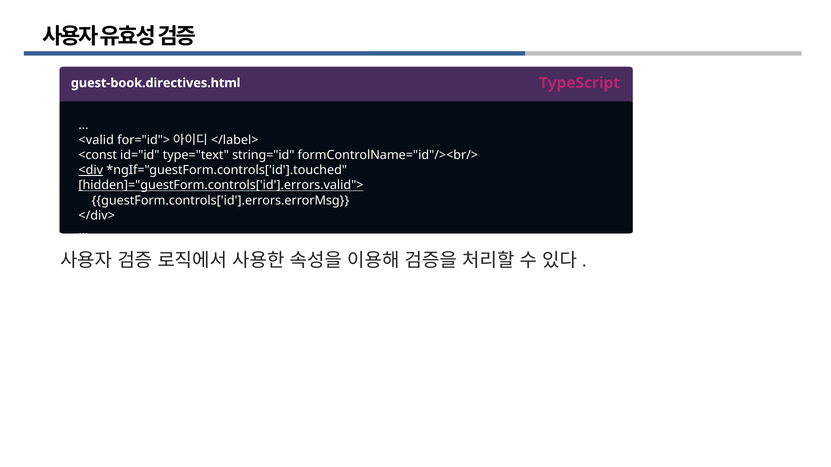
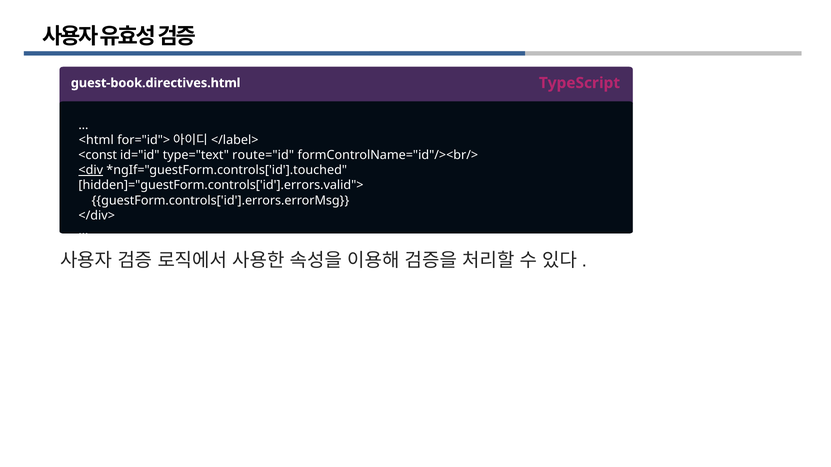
<valid: <valid -> <html (96, 140)
string="id: string="id -> route="id (263, 155)
hidden]="guestForm.controls['id'].errors.valid"> underline: present -> none (221, 185)
